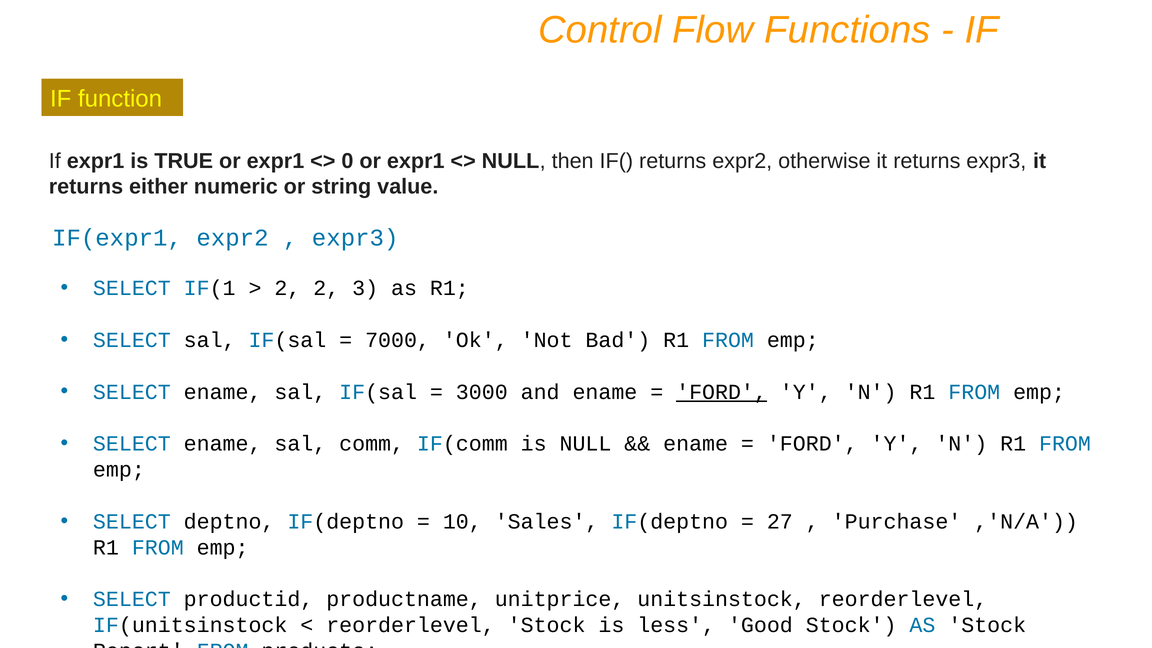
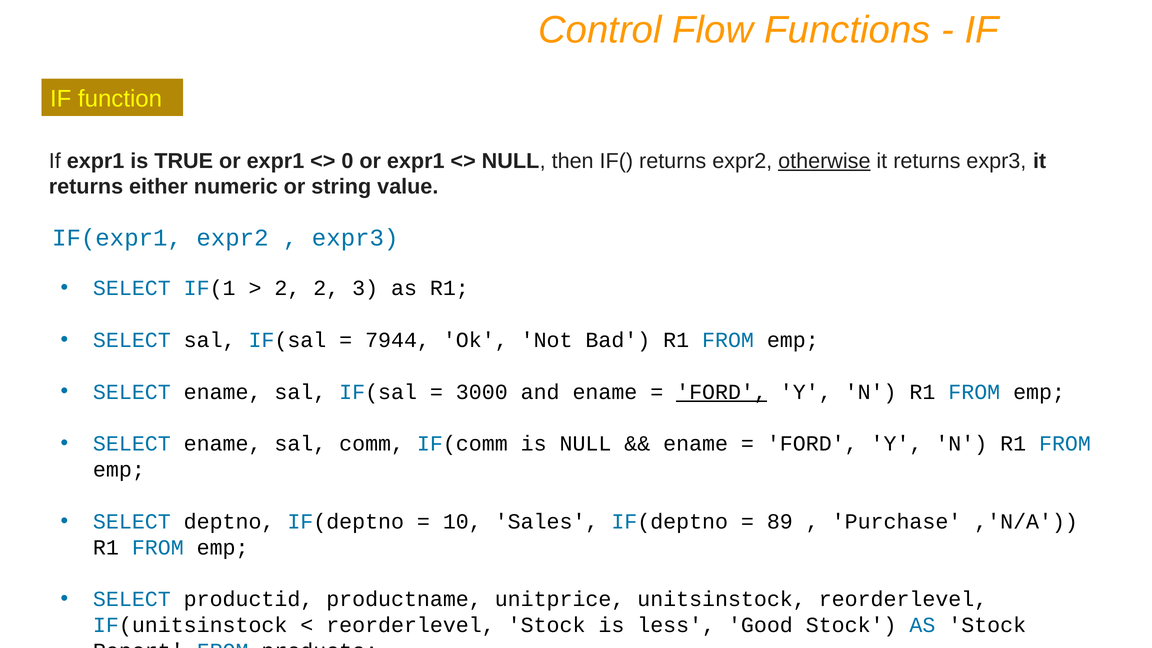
otherwise underline: none -> present (824, 161)
7000: 7000 -> 7944 (398, 340)
27: 27 -> 89 (780, 522)
